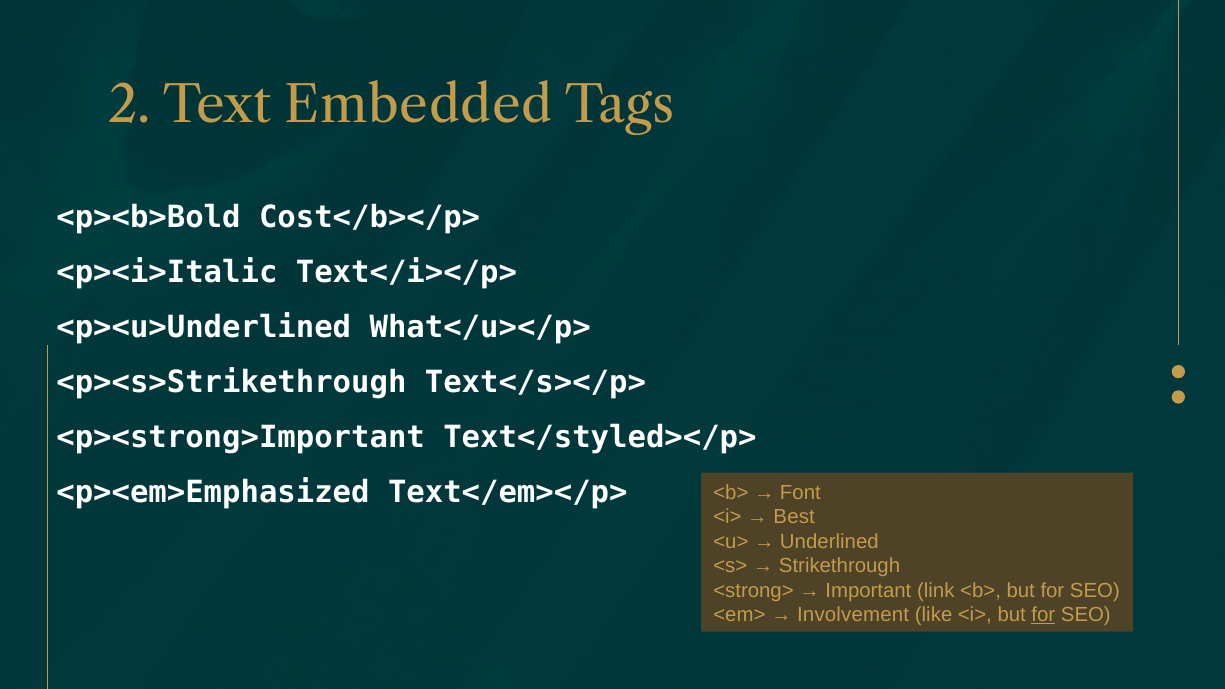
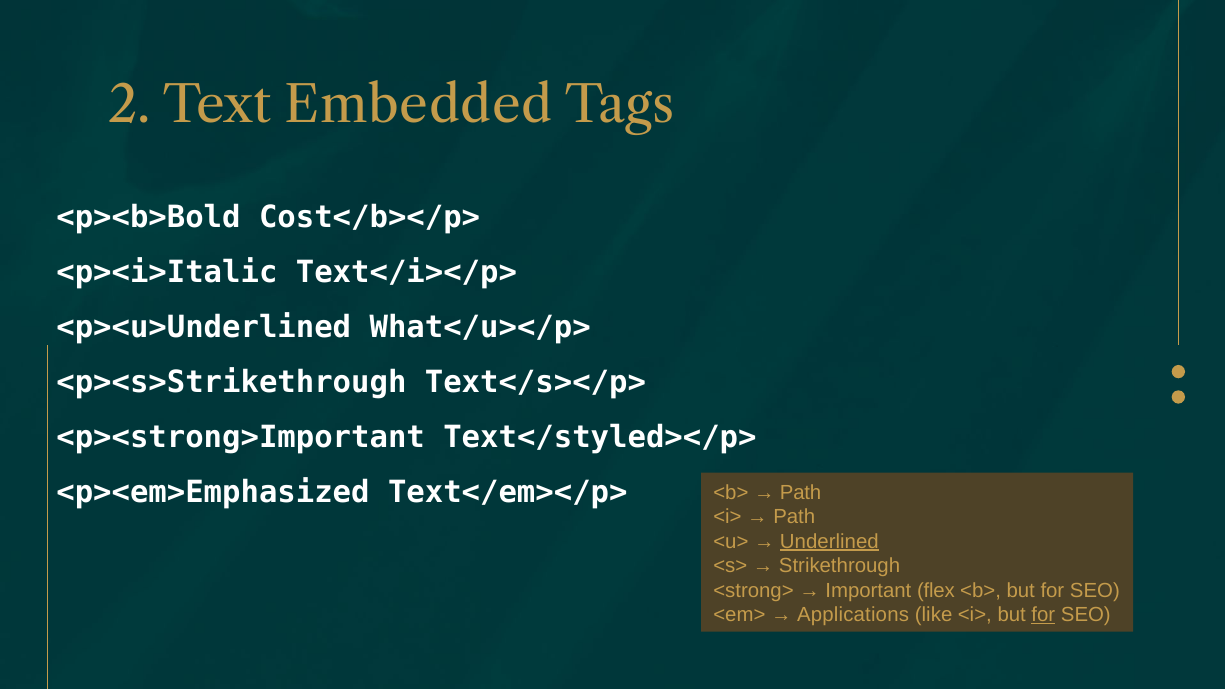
Font: Font -> Path (801, 492)
Best: Best -> Path (794, 517)
Underlined underline: none -> present (829, 541)
link: link -> flex (936, 590)
Involvement: Involvement -> Applications (853, 615)
